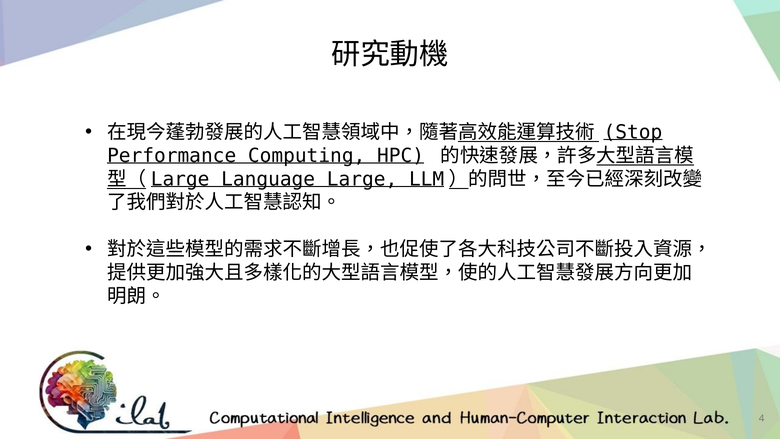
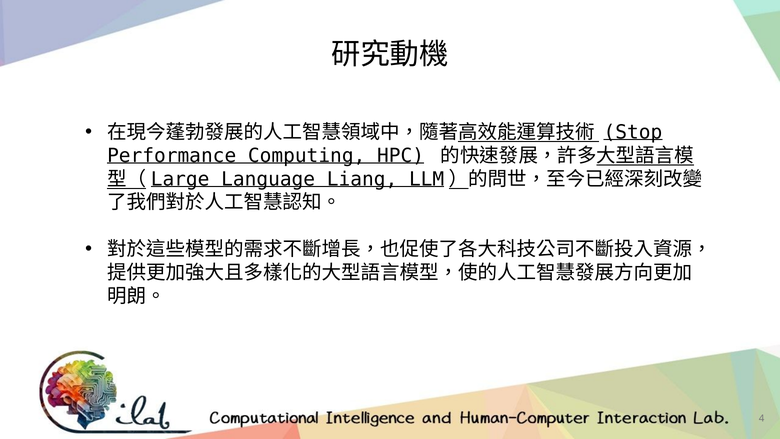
Large: Large -> Liang (362, 179)
